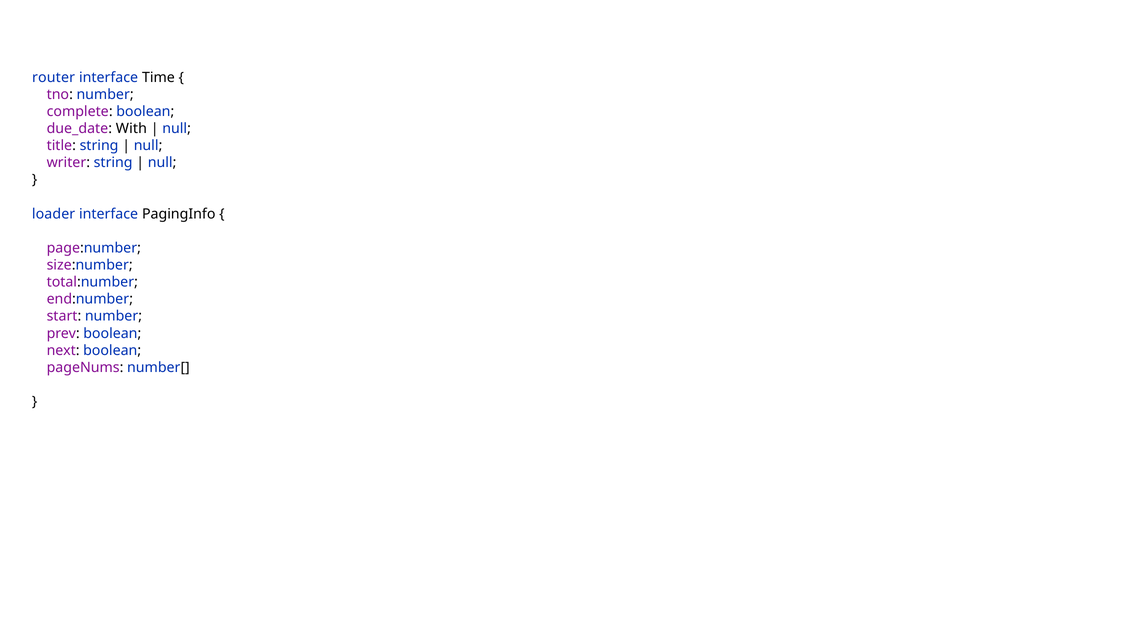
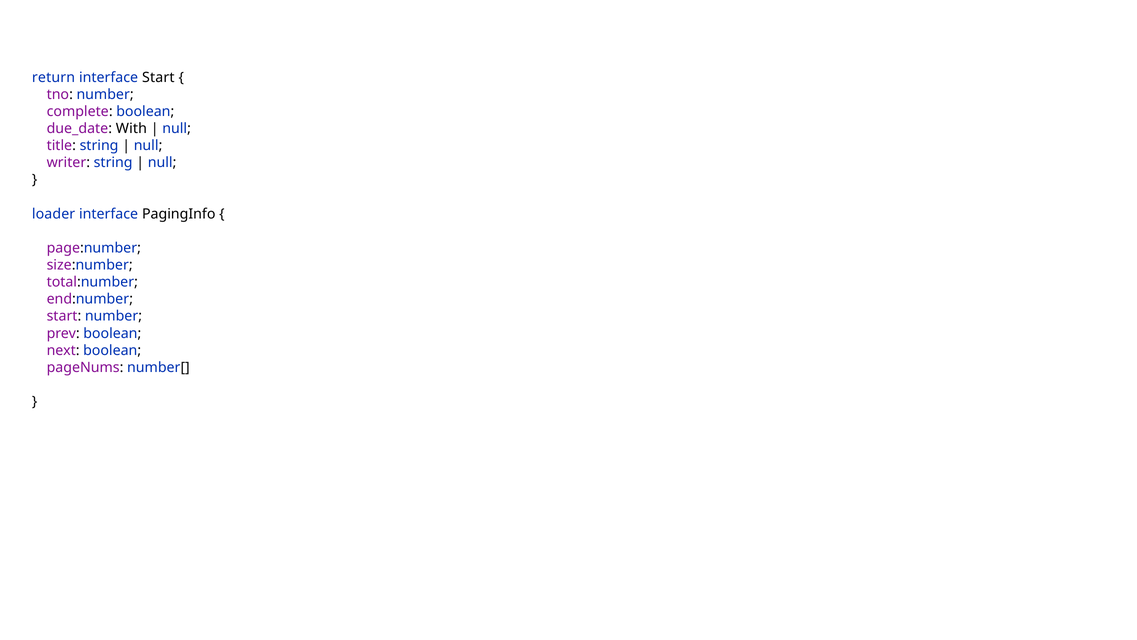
router: router -> return (54, 77)
interface Time: Time -> Start (158, 77)
